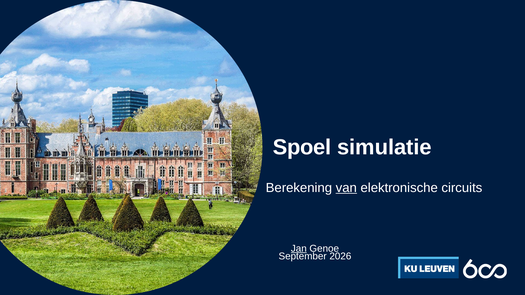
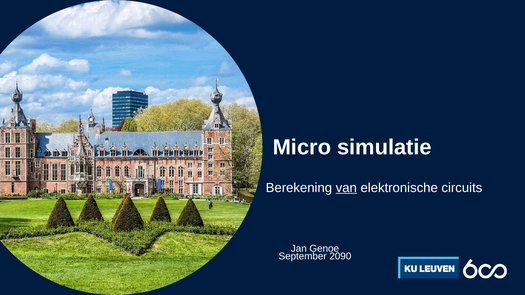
Spoel: Spoel -> Micro (302, 148)
Jan underline: present -> none (299, 249)
2026: 2026 -> 2090 (340, 257)
